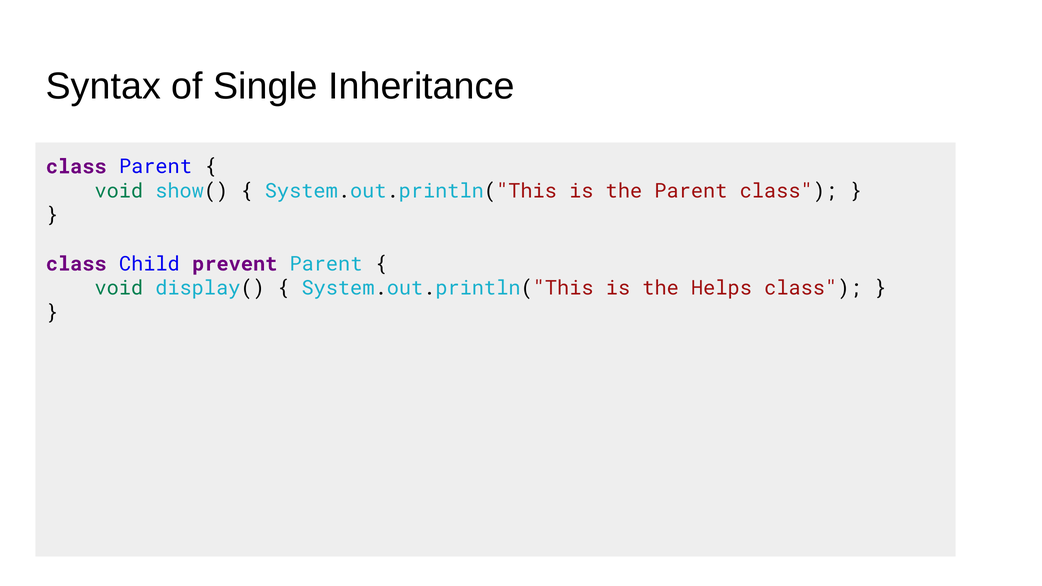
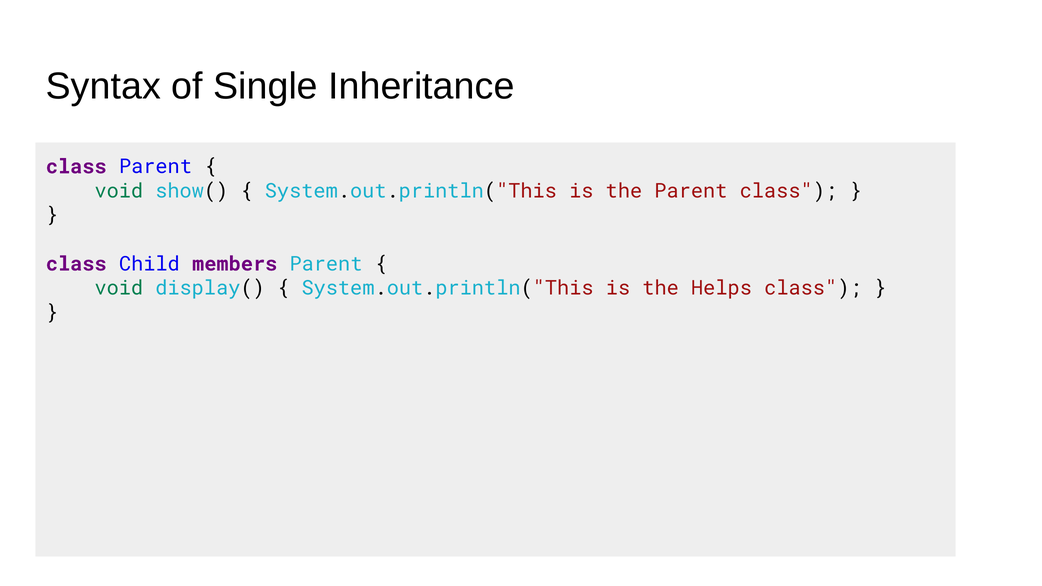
prevent: prevent -> members (235, 264)
